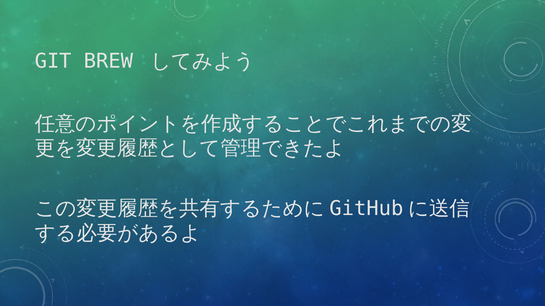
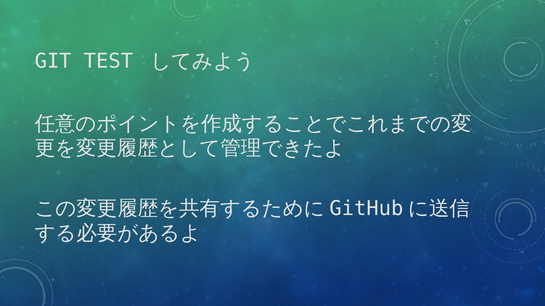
BREW: BREW -> TEST (108, 61)
